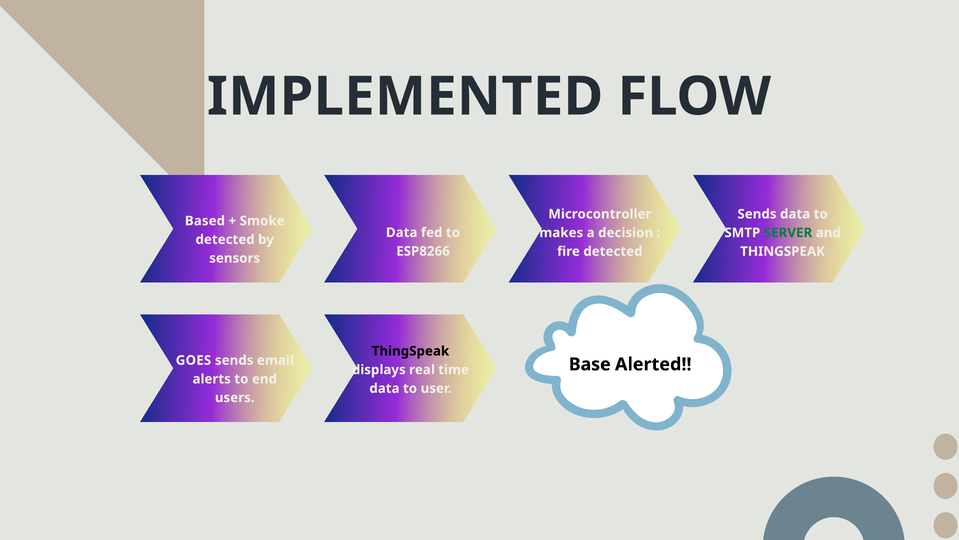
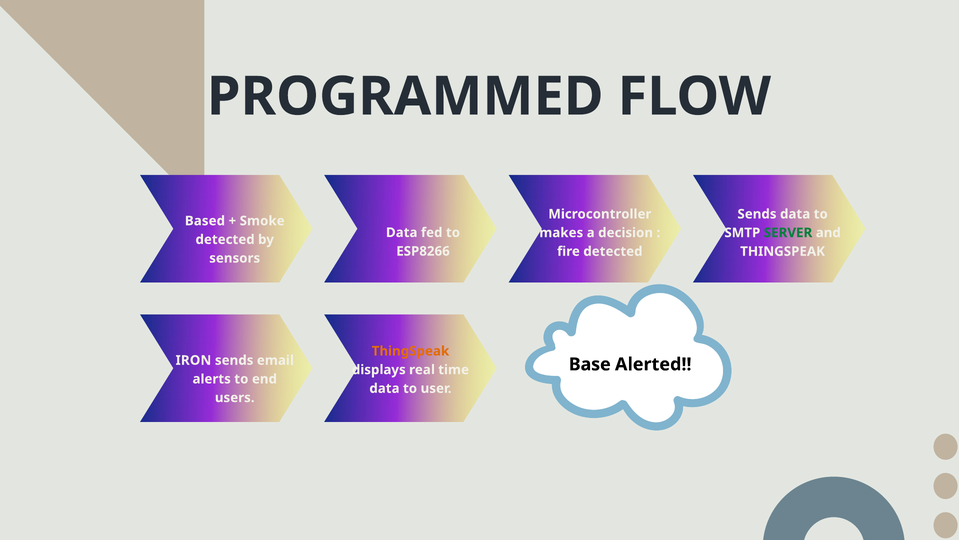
IMPLEMENTED: IMPLEMENTED -> PROGRAMMED (405, 97)
ThingSpeak colour: black -> orange (410, 351)
GOES: GOES -> IRON (193, 360)
